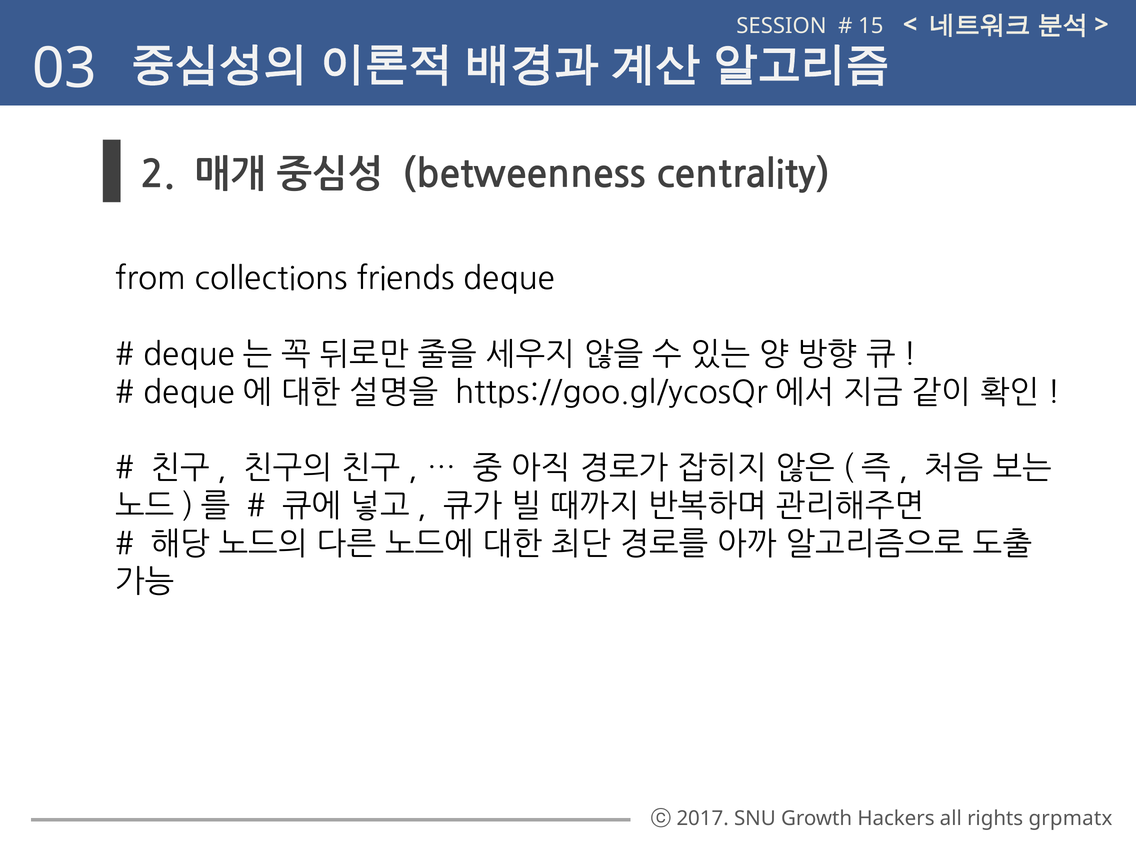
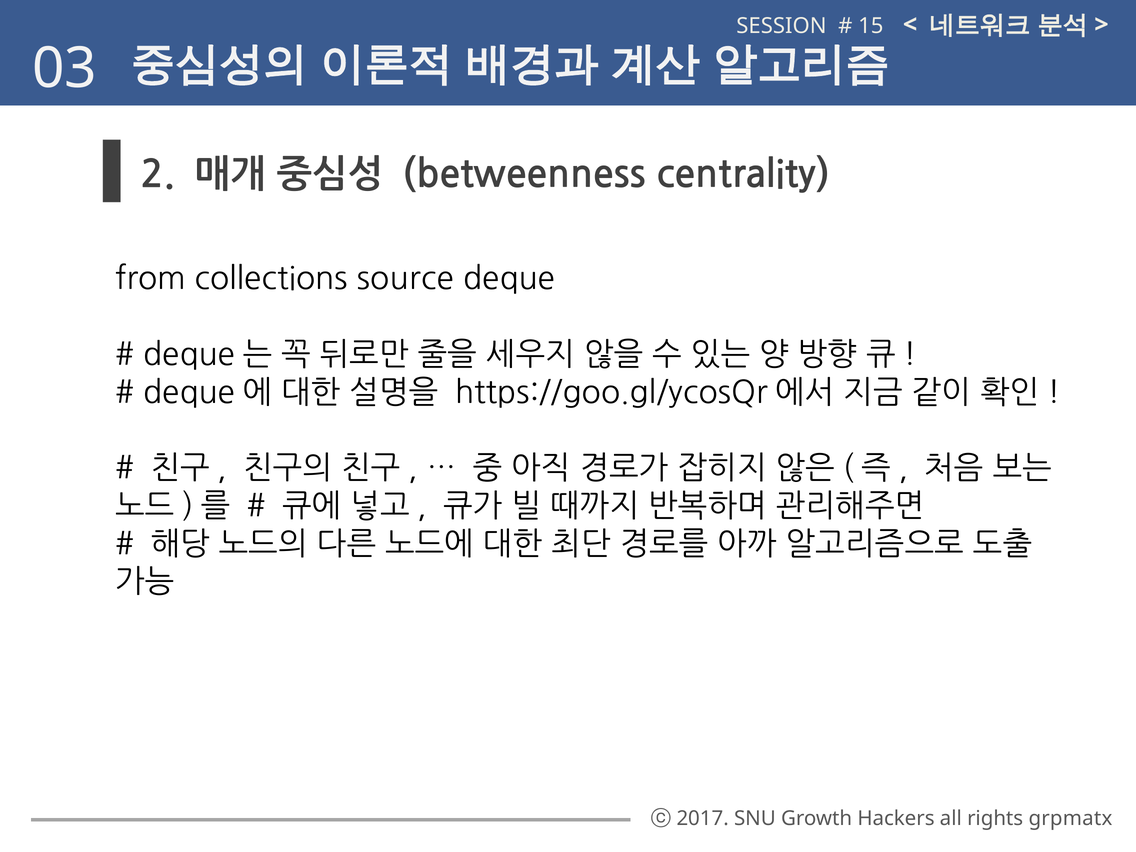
friends: friends -> source (405, 279)
